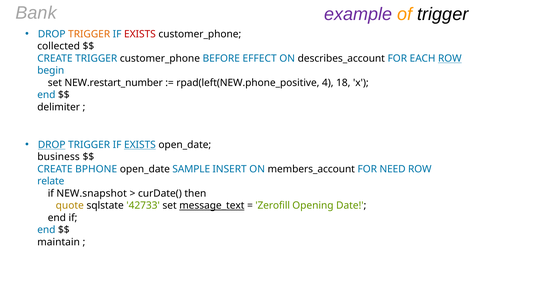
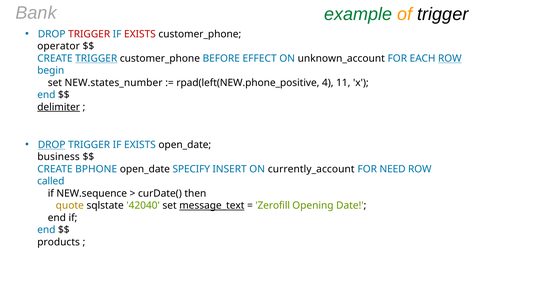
example colour: purple -> green (358, 14)
TRIGGER colour: orange -> red (89, 34)
collected: collected -> operator (59, 46)
TRIGGER underline: none -> present (96, 58)
describes_account: describes_account -> unknown_account (341, 58)
NEW.restart_number: NEW.restart_number -> NEW.states_number (114, 83)
18: 18 -> 11 (343, 83)
delimiter underline: none -> present (59, 107)
EXISTS underline: present -> none (140, 145)
SAMPLE: SAMPLE -> SPECIFY (191, 169)
members_account: members_account -> currently_account (311, 169)
relate: relate -> called (51, 181)
NEW.snapshot: NEW.snapshot -> NEW.sequence (92, 193)
42733: 42733 -> 42040 (143, 205)
maintain: maintain -> products (59, 242)
